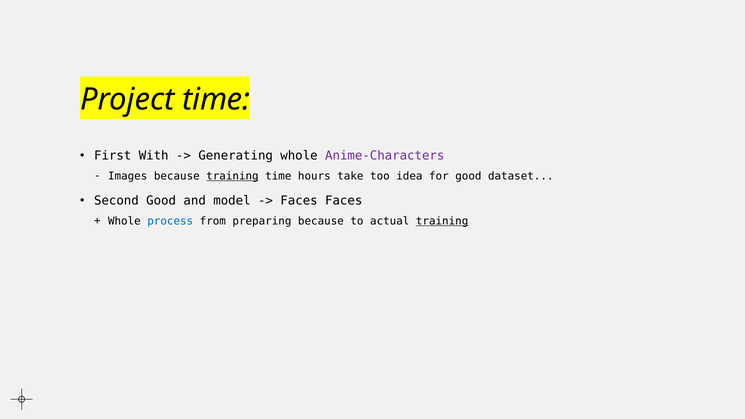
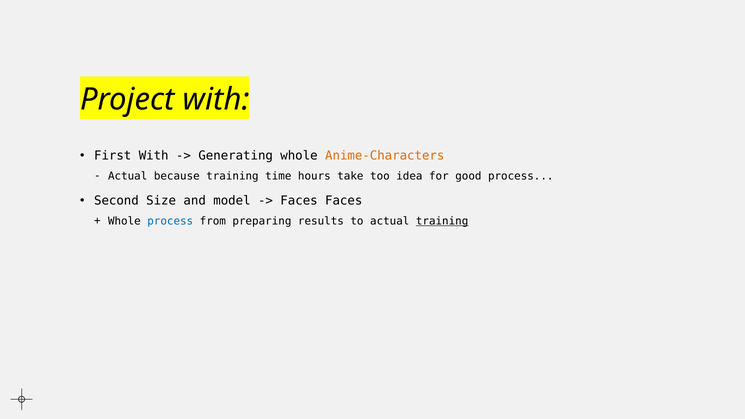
Project time: time -> with (216, 99)
Anime-Characters colour: purple -> orange (385, 156)
Images: Images -> Actual (128, 176)
training underline: present -> none (232, 176)
good dataset: dataset -> process (521, 176)
Second Good: Good -> Size (161, 201)
preparing because: because -> results (321, 221)
